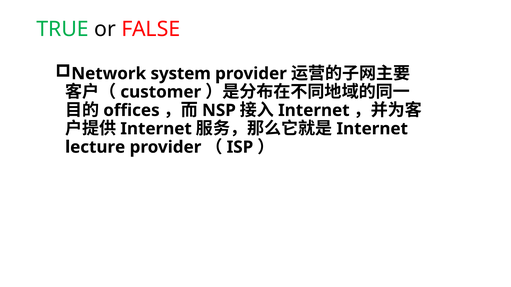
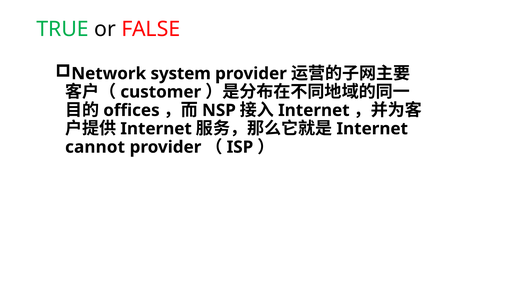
lecture: lecture -> cannot (95, 147)
